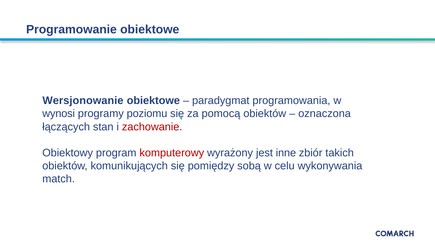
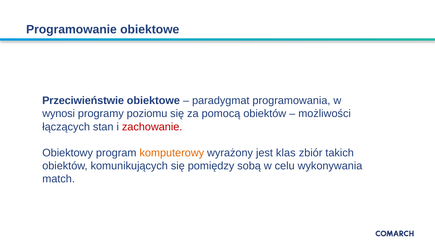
Wersjonowanie: Wersjonowanie -> Przeciwieństwie (83, 101)
oznaczona: oznaczona -> możliwości (325, 114)
komputerowy colour: red -> orange (172, 153)
inne: inne -> klas (286, 153)
